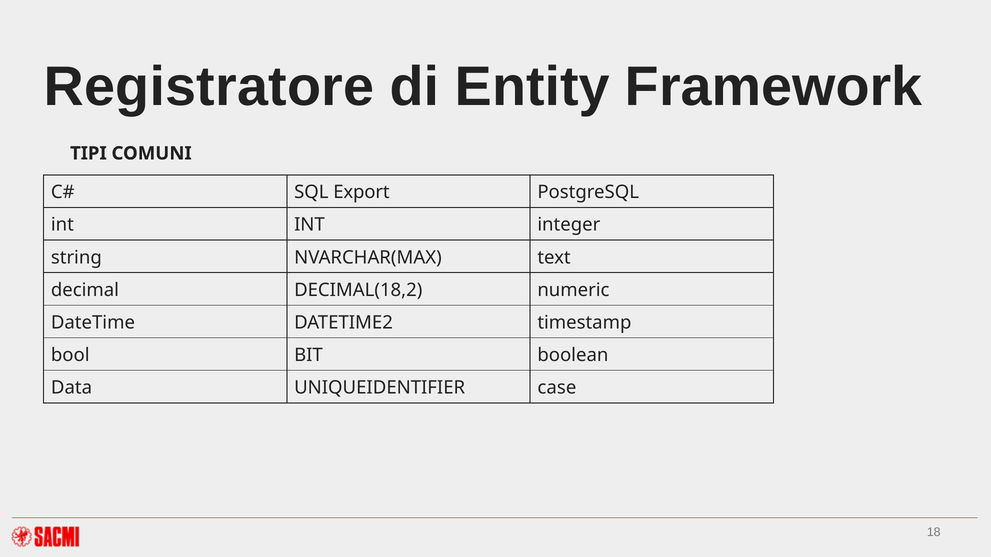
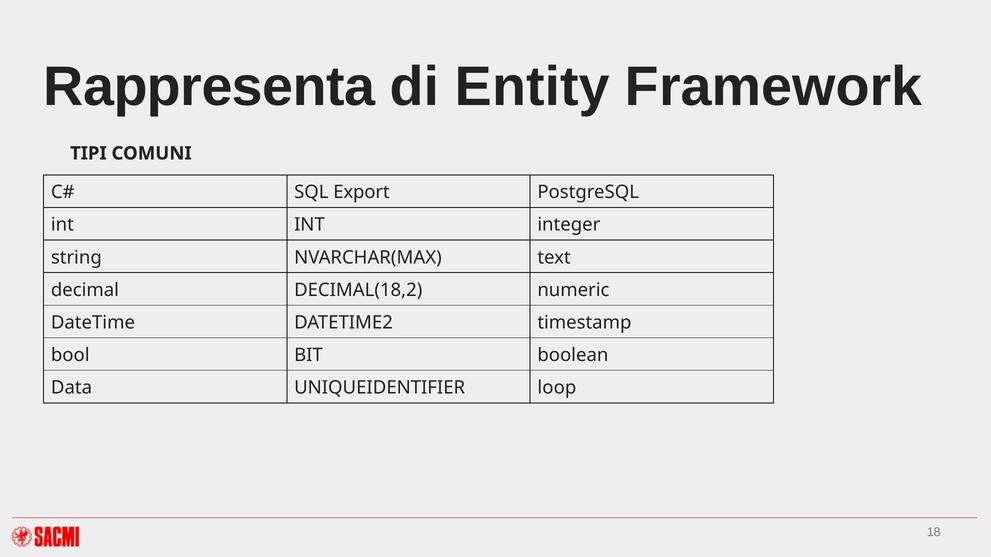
Registratore: Registratore -> Rappresenta (209, 87)
case: case -> loop (557, 388)
